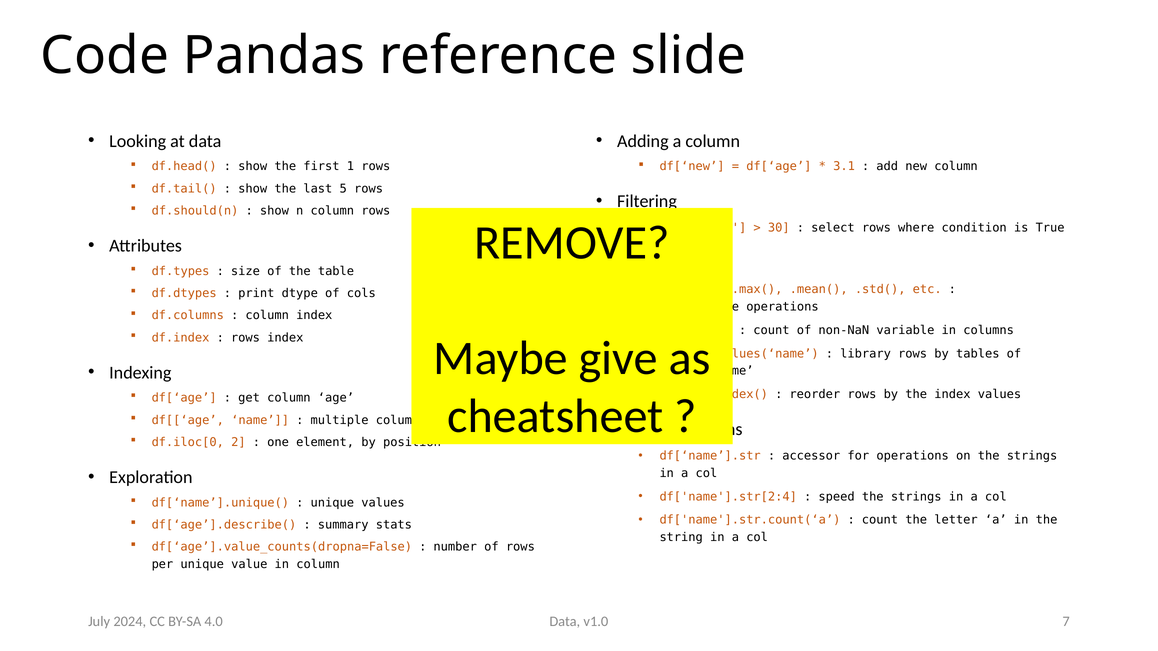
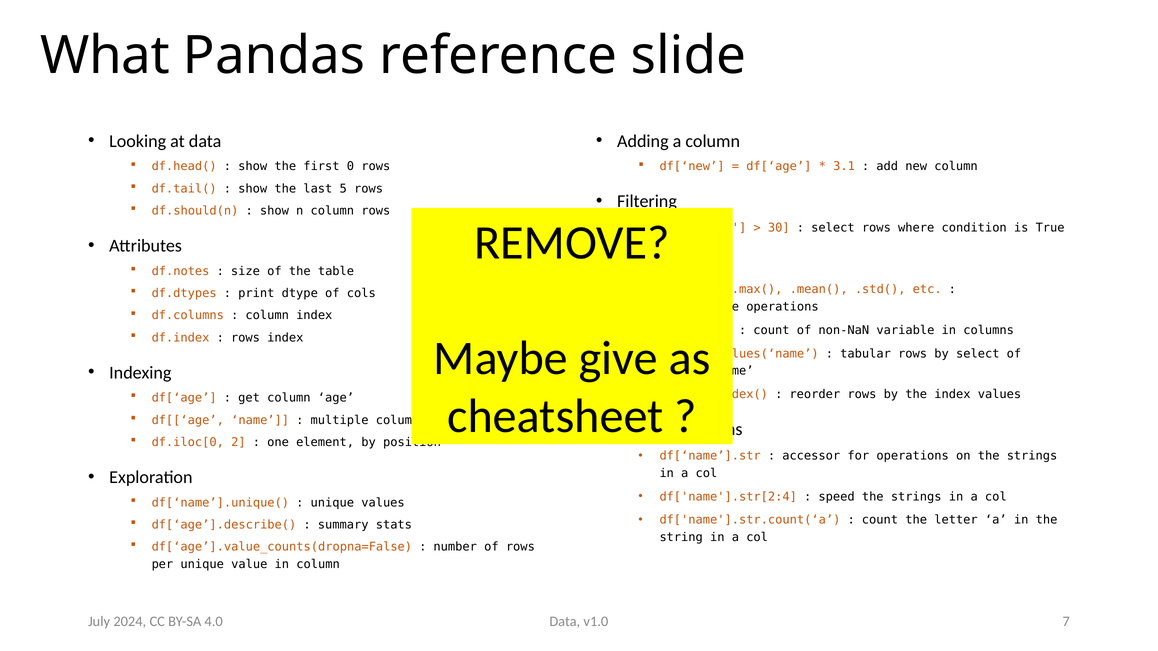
Code: Code -> What (105, 56)
1: 1 -> 0 (350, 167)
df.types: df.types -> df.notes (181, 271)
library: library -> tabular (866, 354)
by tables: tables -> select (978, 354)
